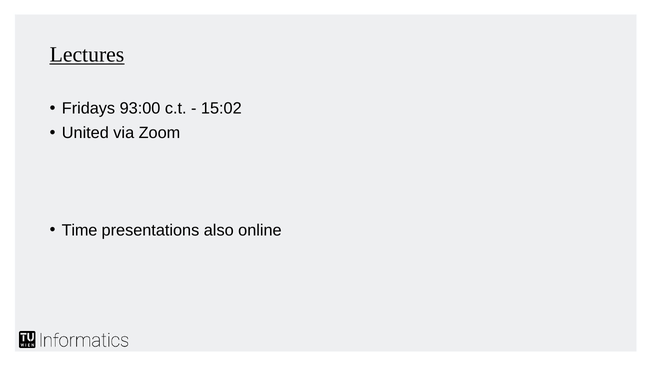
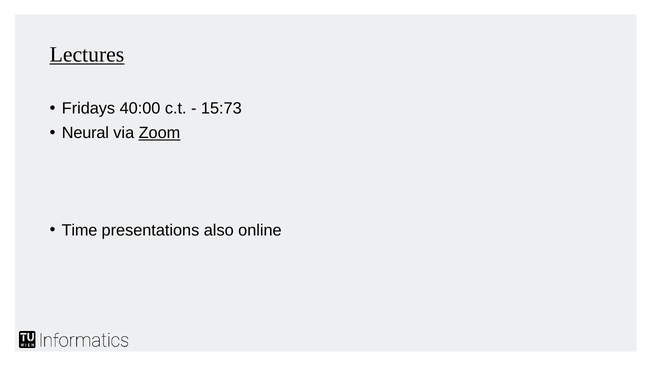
93:00: 93:00 -> 40:00 (140, 109)
15:02: 15:02 -> 15:73 (221, 109)
United: United -> Neural (85, 133)
Zoom underline: none -> present (159, 133)
